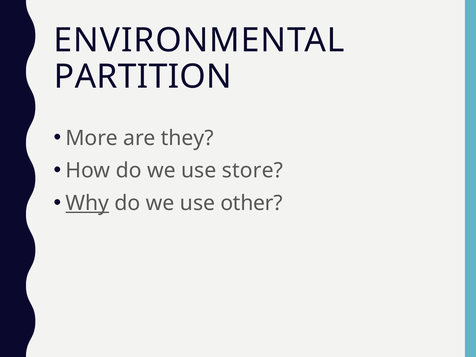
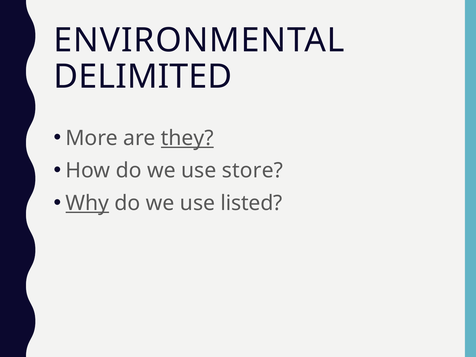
PARTITION: PARTITION -> DELIMITED (143, 77)
they underline: none -> present (187, 138)
other: other -> listed (251, 203)
